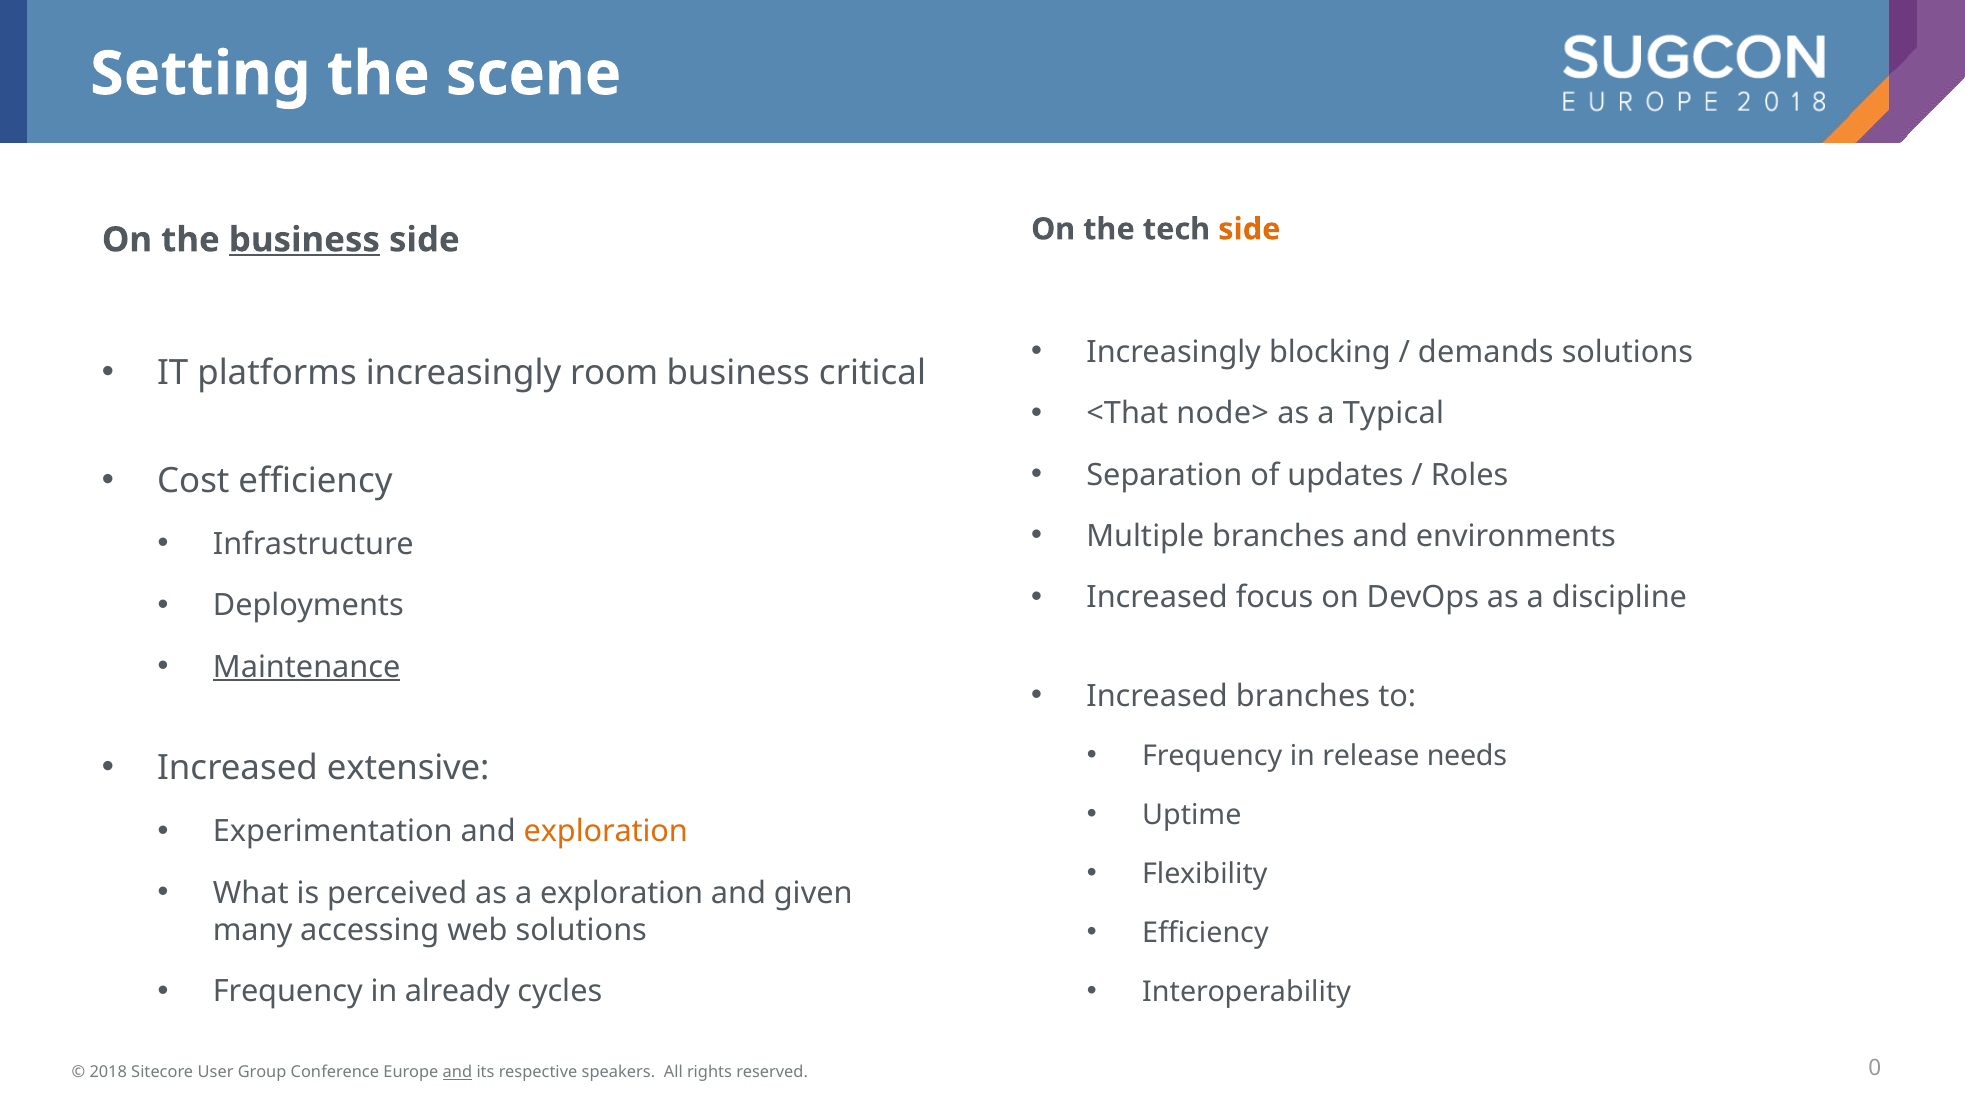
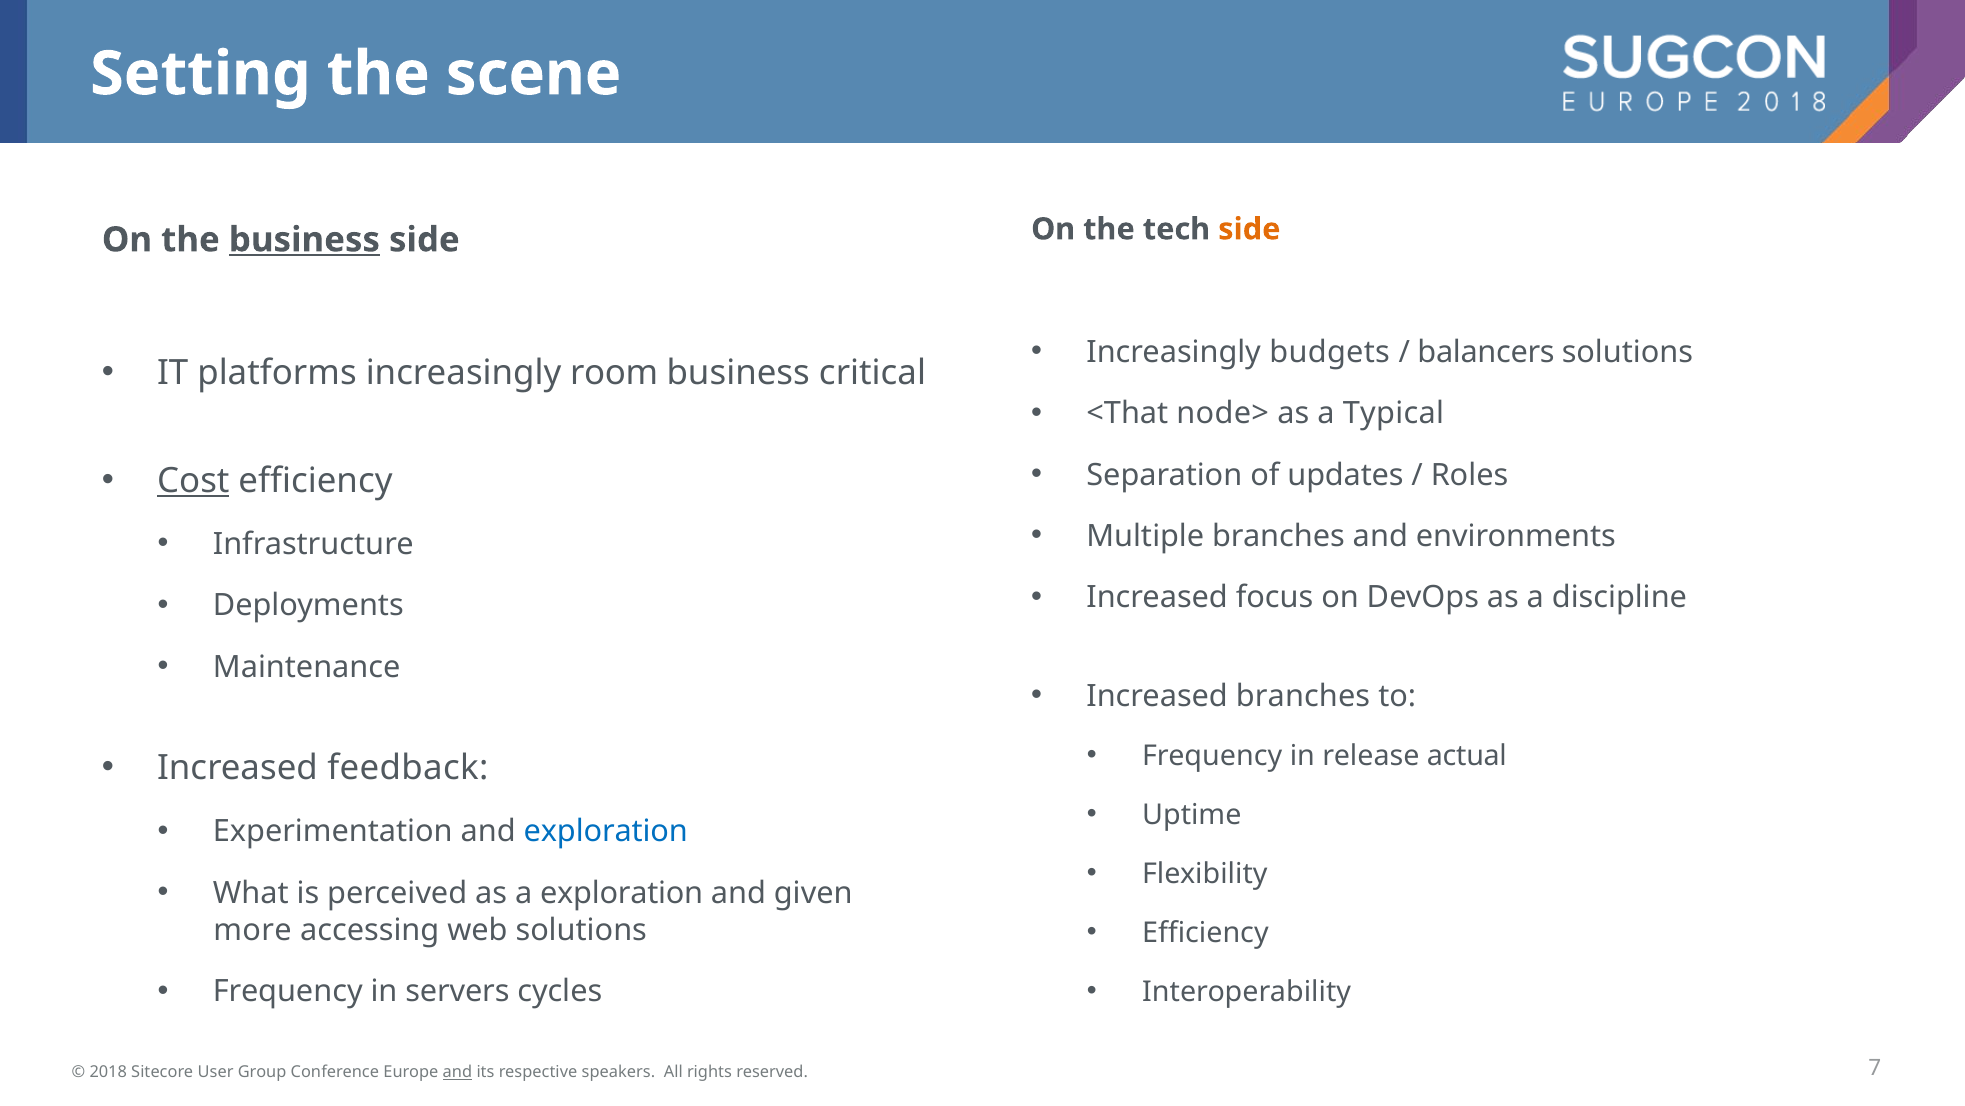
blocking: blocking -> budgets (1330, 352)
demands: demands -> balancers (1486, 352)
Cost underline: none -> present (193, 481)
Maintenance underline: present -> none (307, 667)
needs: needs -> actual (1467, 756)
extensive: extensive -> feedback (408, 768)
exploration colour: orange -> blue (606, 832)
many: many -> more (253, 930)
already: already -> servers (457, 991)
0: 0 -> 7 (1875, 1067)
